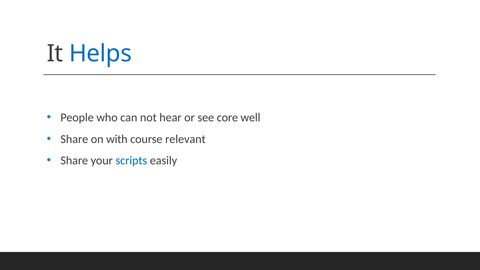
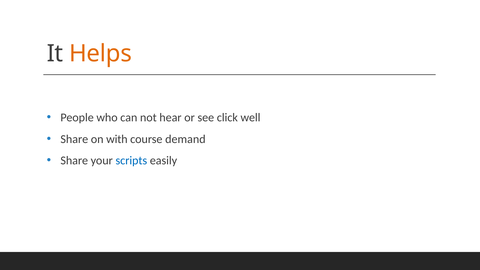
Helps colour: blue -> orange (101, 53)
core: core -> click (227, 118)
relevant: relevant -> demand (185, 139)
